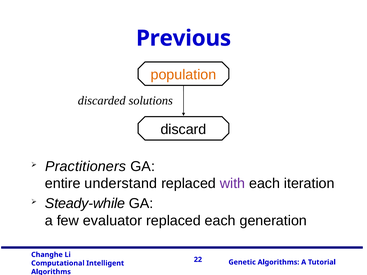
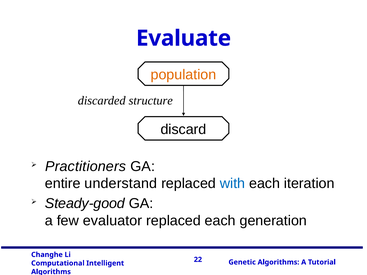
Previous: Previous -> Evaluate (184, 38)
solutions: solutions -> structure (151, 101)
with colour: purple -> blue (232, 184)
Steady-while: Steady-while -> Steady-good (85, 204)
